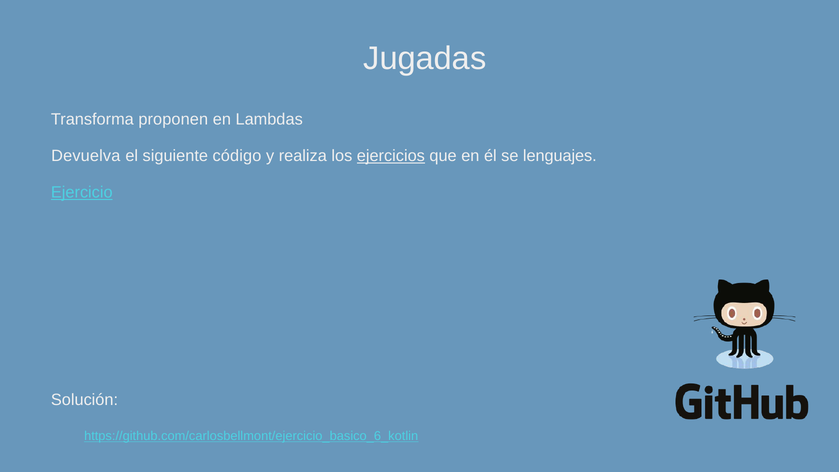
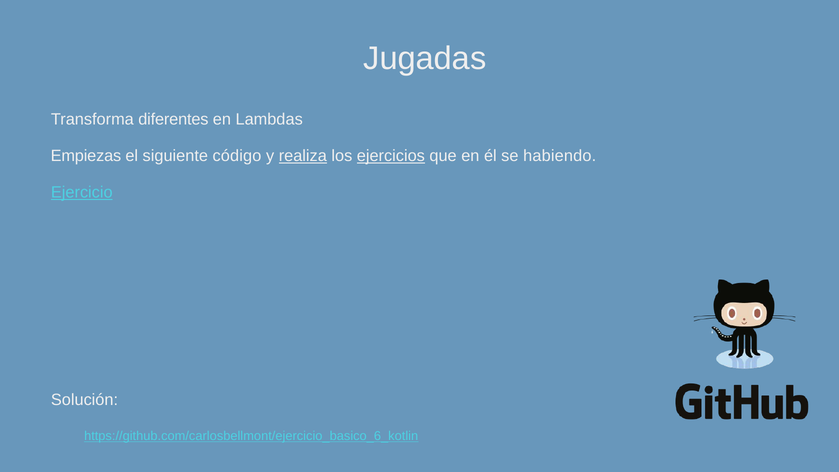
proponen: proponen -> diferentes (173, 119)
Devuelva: Devuelva -> Empiezas (86, 156)
realiza underline: none -> present (303, 156)
lenguajes: lenguajes -> habiendo (560, 156)
